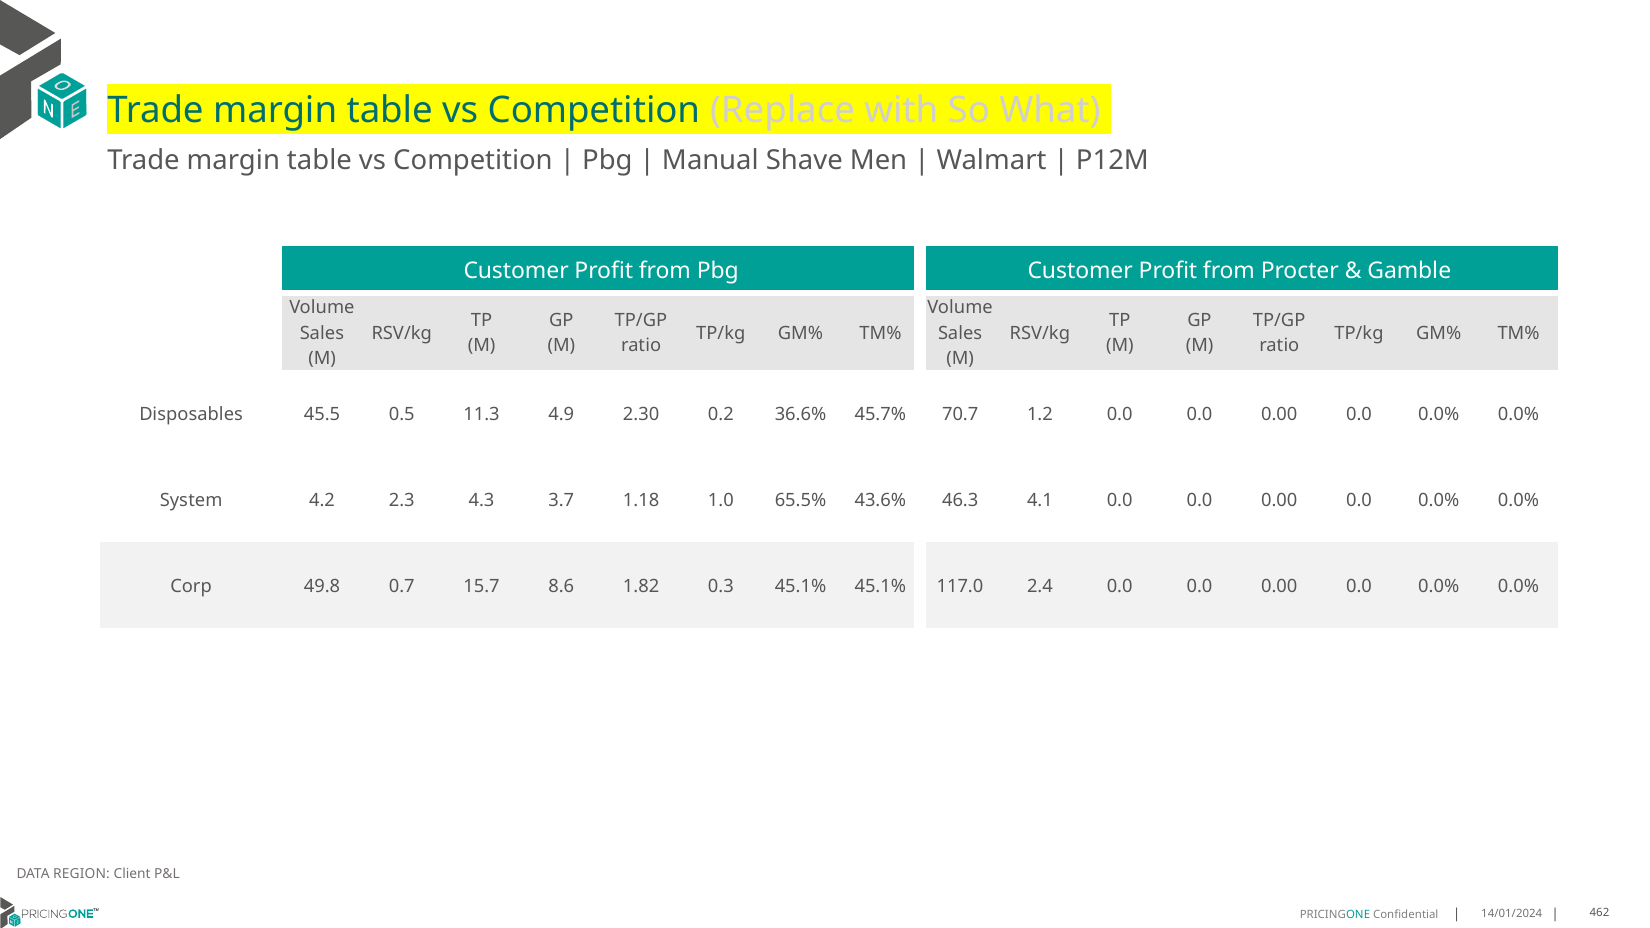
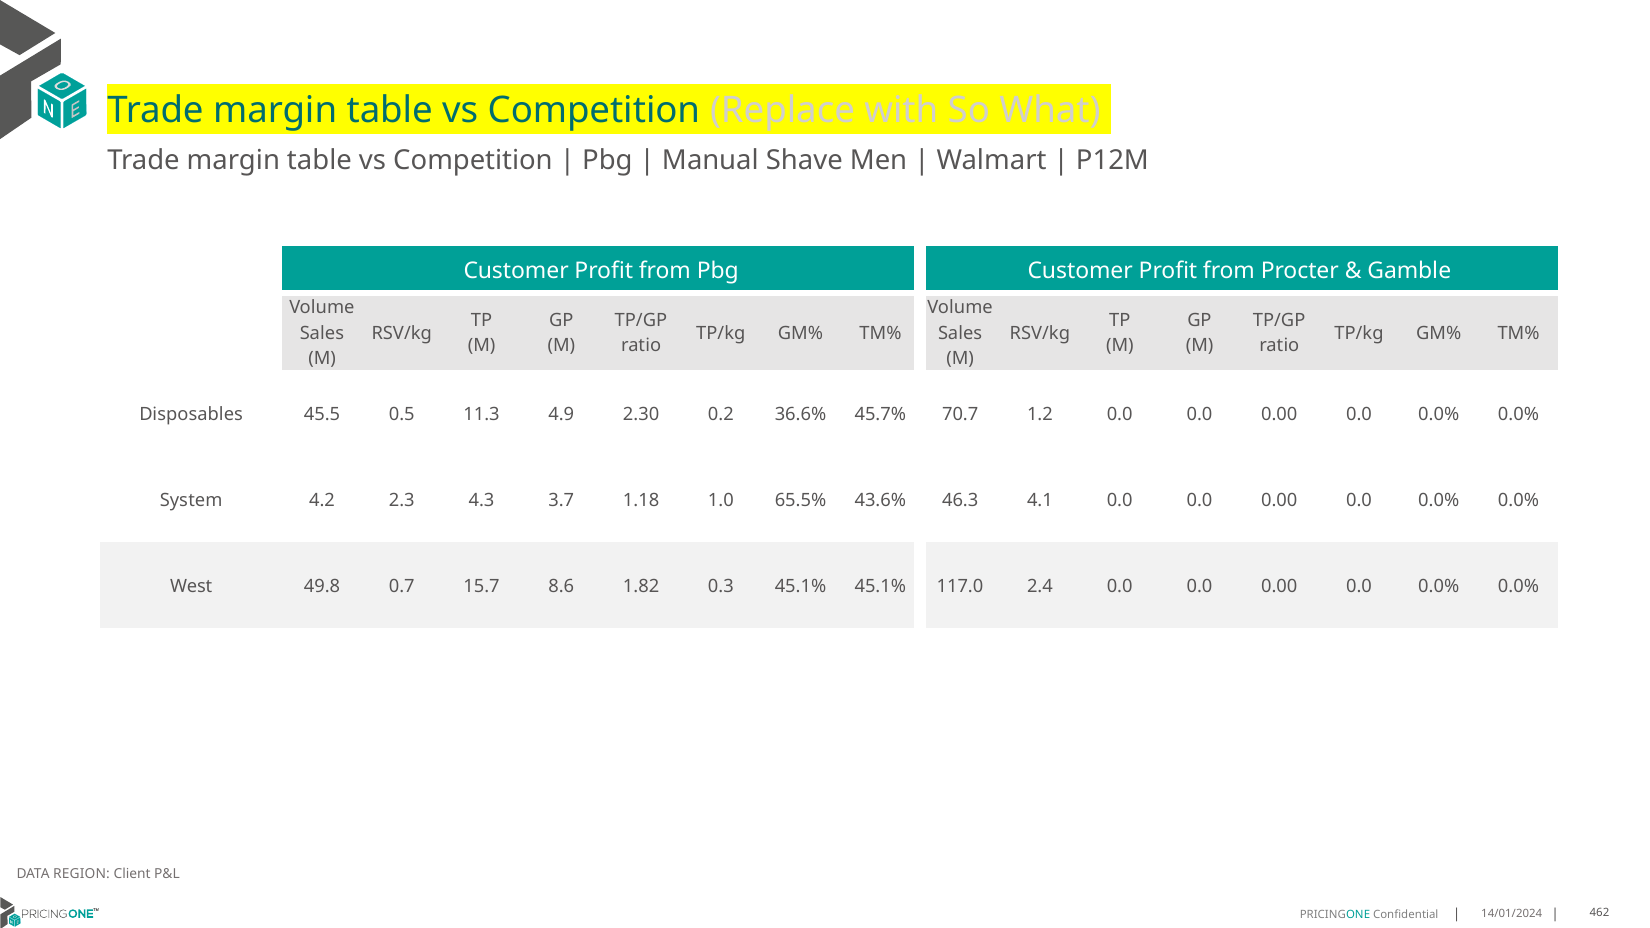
Corp: Corp -> West (191, 587)
